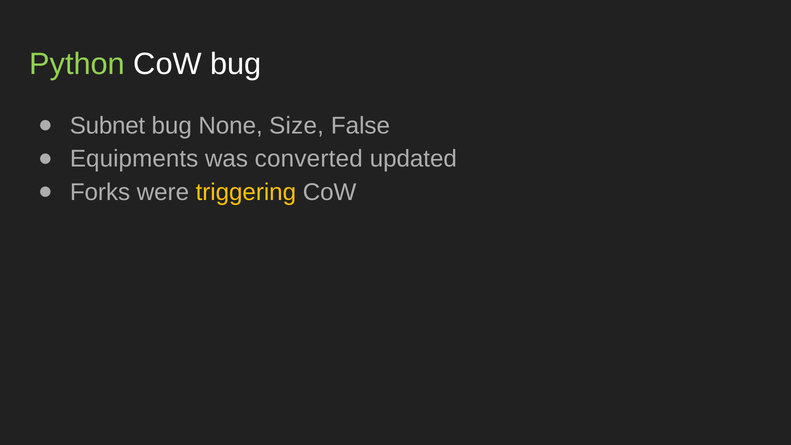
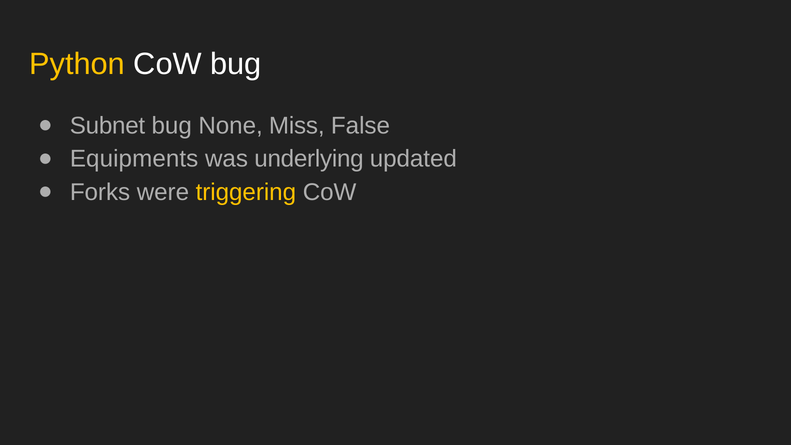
Python colour: light green -> yellow (77, 64)
Size: Size -> Miss (297, 126)
converted: converted -> underlying (309, 159)
